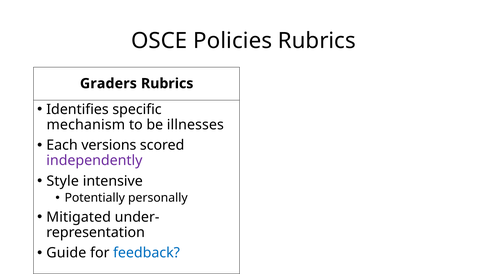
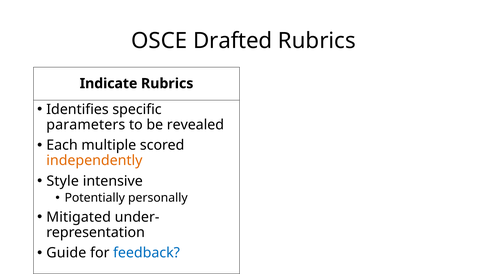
Policies: Policies -> Drafted (233, 41)
Graders: Graders -> Indicate (109, 84)
mechanism: mechanism -> parameters (86, 125)
illnesses: illnesses -> revealed (195, 125)
versions: versions -> multiple (109, 145)
independently colour: purple -> orange (94, 161)
